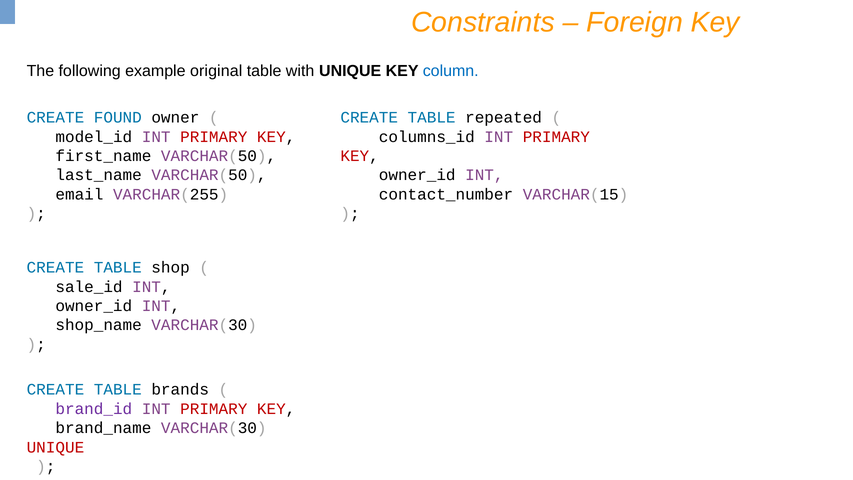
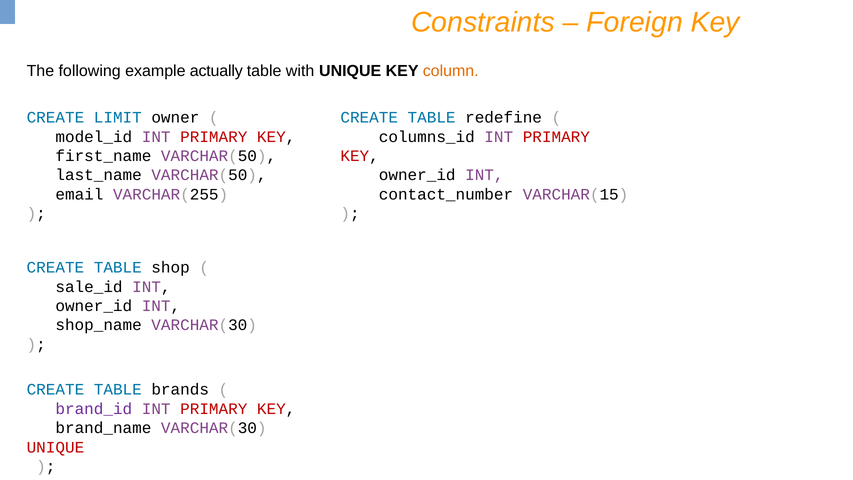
original: original -> actually (216, 71)
column colour: blue -> orange (451, 71)
FOUND: FOUND -> LIMIT (118, 118)
repeated: repeated -> redefine (504, 118)
